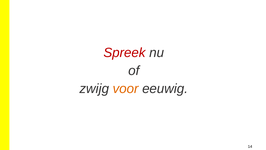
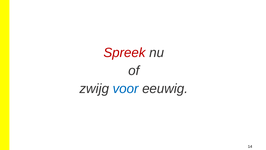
voor colour: orange -> blue (126, 88)
